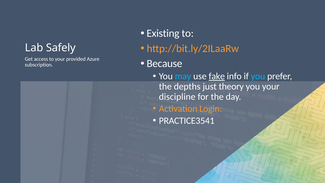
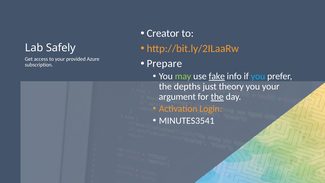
Existing: Existing -> Creator (163, 33)
Because: Because -> Prepare (164, 64)
may colour: light blue -> light green (183, 76)
discipline: discipline -> argument (177, 97)
the underline: none -> present (217, 97)
PRACTICE3541: PRACTICE3541 -> MINUTES3541 (187, 121)
